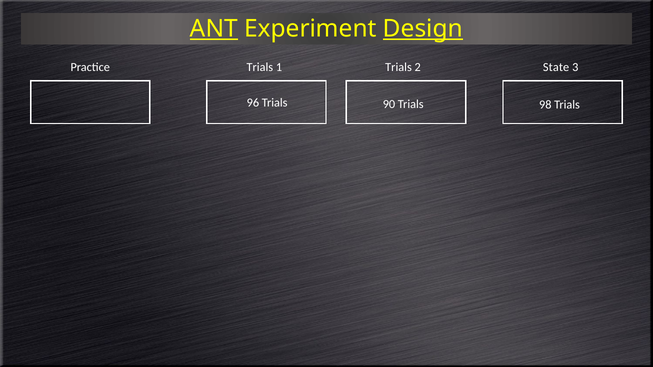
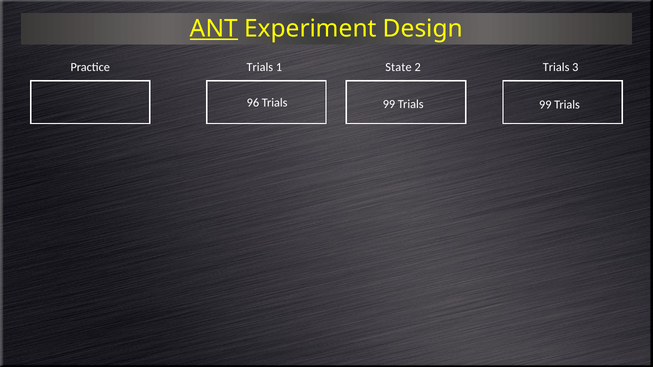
Design underline: present -> none (423, 29)
1 Trials: Trials -> State (398, 67)
2 State: State -> Trials (556, 67)
96 Trials 90: 90 -> 99 (389, 104)
98: 98 -> 99 (545, 105)
